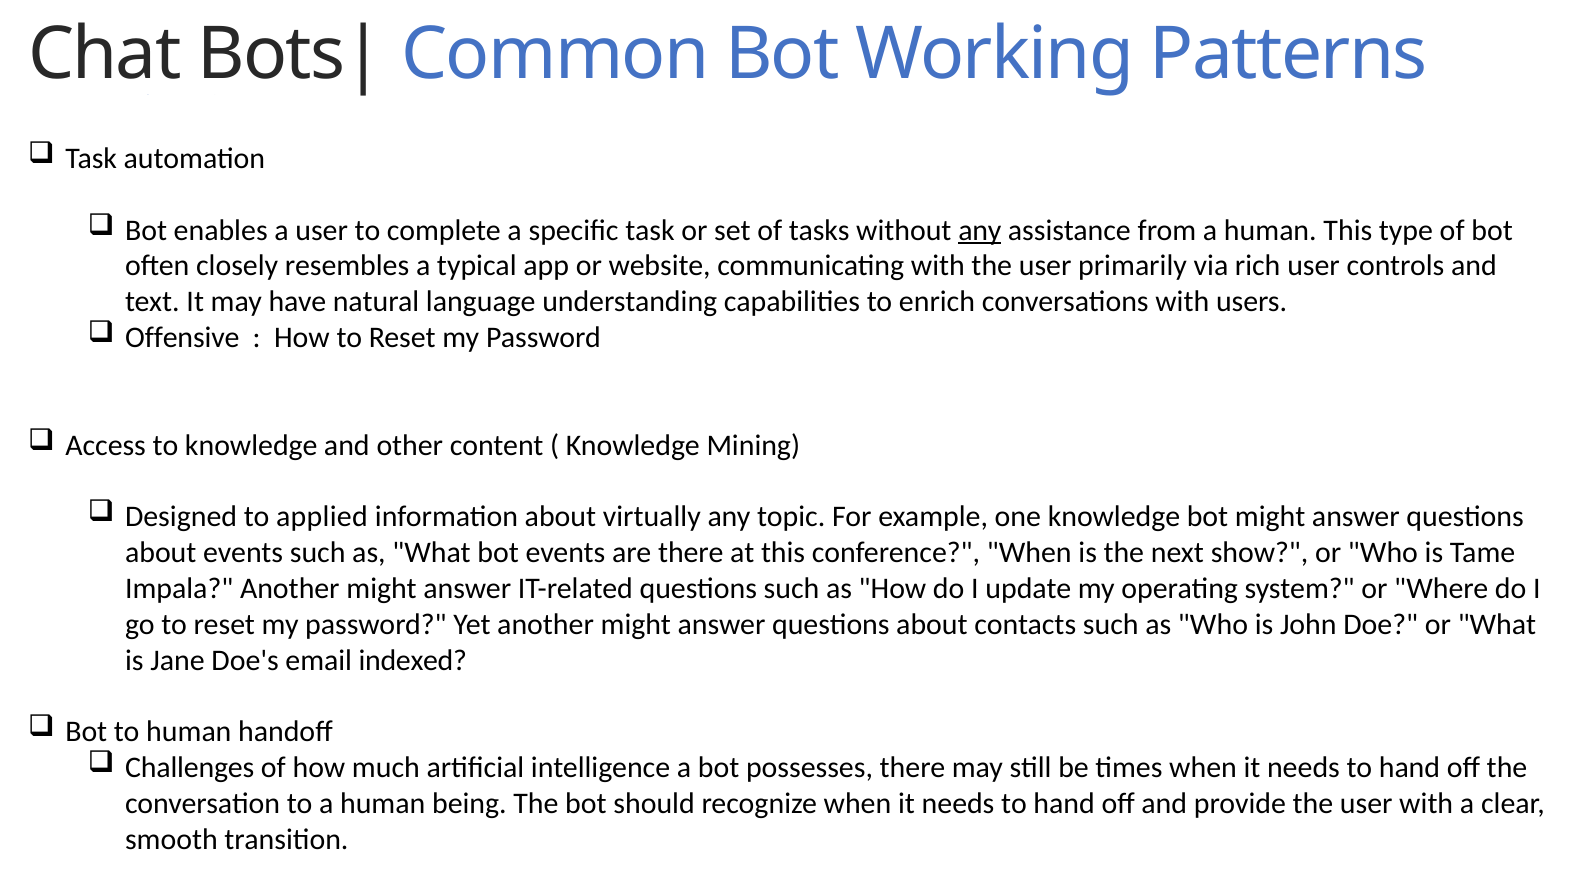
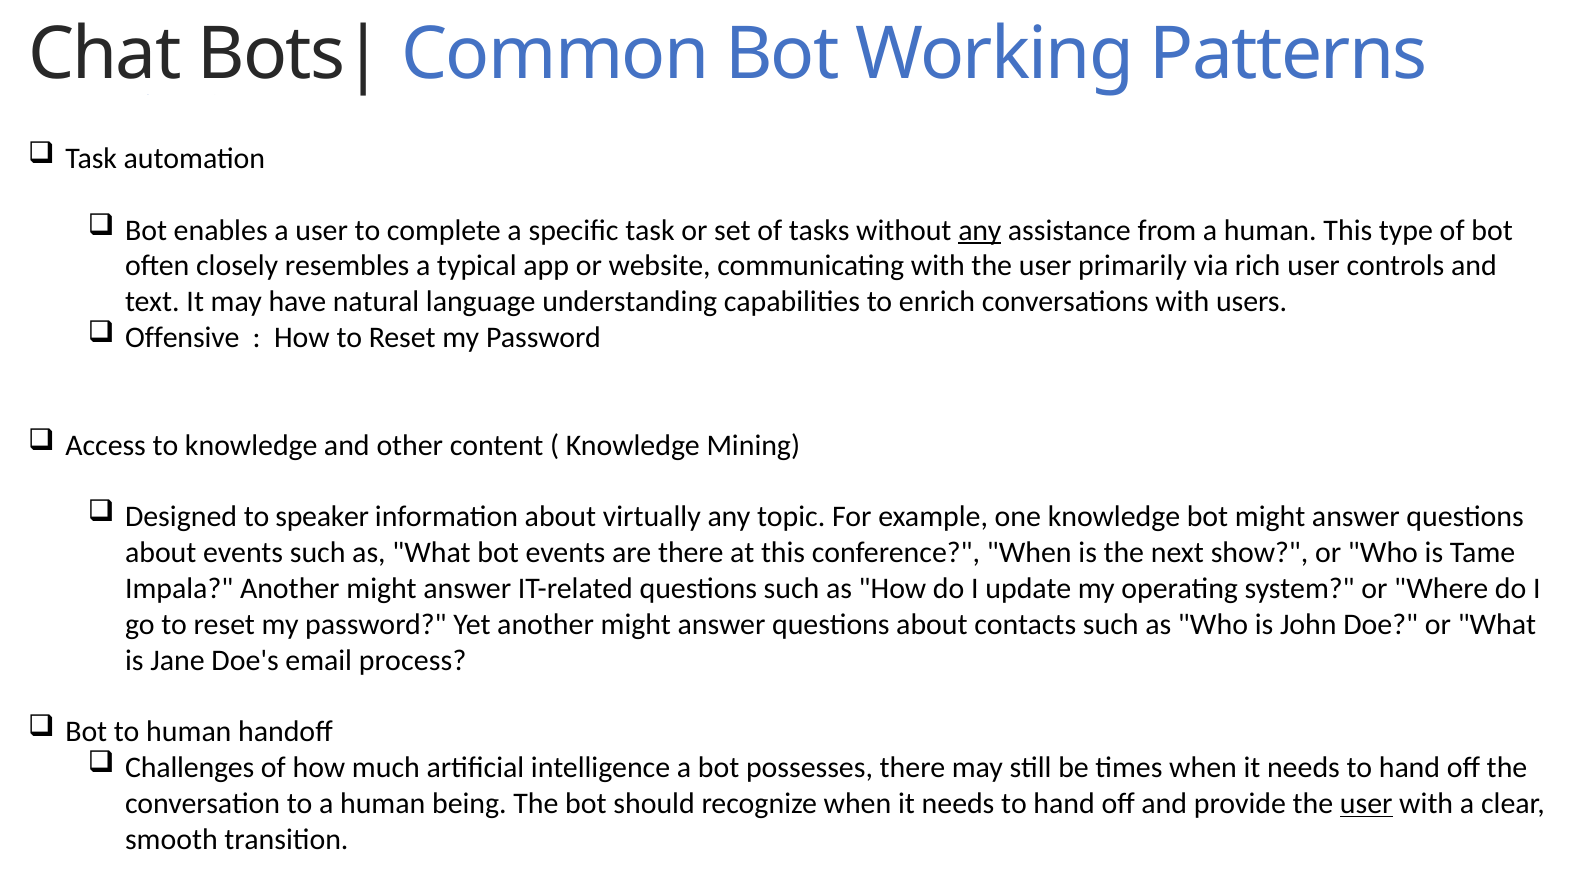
applied: applied -> speaker (322, 517)
indexed: indexed -> process (413, 661)
user underline: none -> present (1366, 804)
